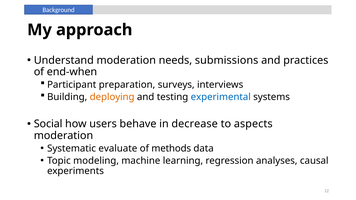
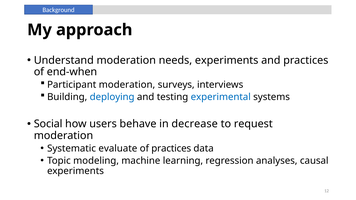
needs submissions: submissions -> experiments (227, 60)
Participant preparation: preparation -> moderation (127, 85)
deploying colour: orange -> blue (112, 97)
aspects: aspects -> request (253, 124)
of methods: methods -> practices (171, 149)
